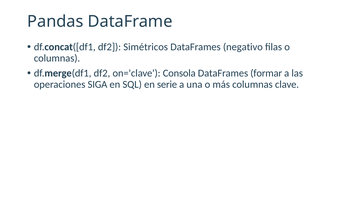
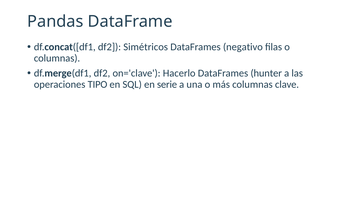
Consola: Consola -> Hacerlo (179, 73)
formar: formar -> hunter (266, 73)
SIGA: SIGA -> TIPO (97, 84)
